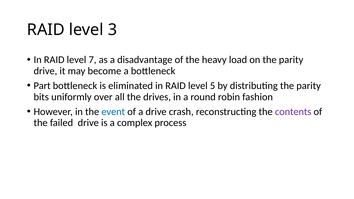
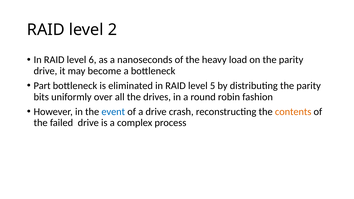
3: 3 -> 2 (112, 30)
7: 7 -> 6 (92, 60)
disadvantage: disadvantage -> nanoseconds (145, 60)
contents colour: purple -> orange (293, 112)
